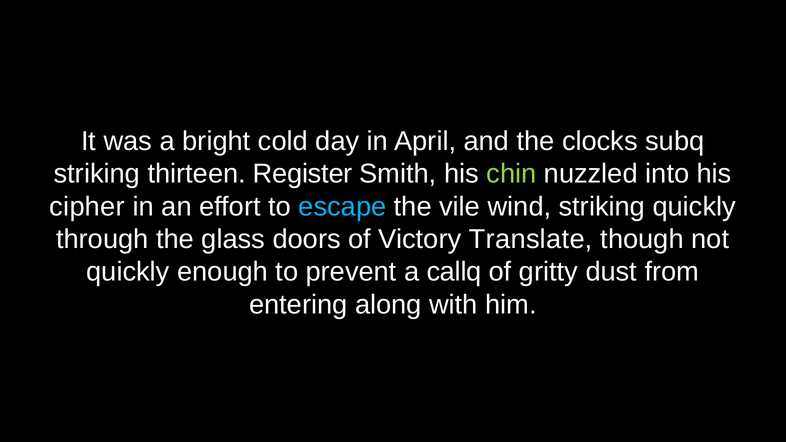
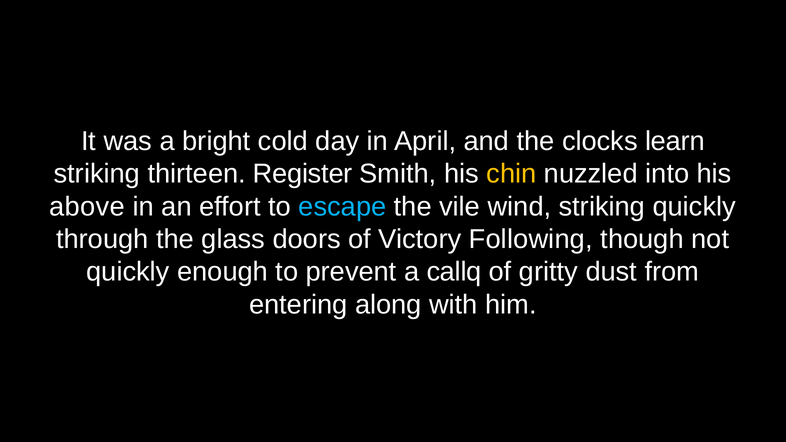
subq: subq -> learn (675, 141)
chin colour: light green -> yellow (511, 174)
cipher: cipher -> above (87, 207)
Translate: Translate -> Following (531, 239)
